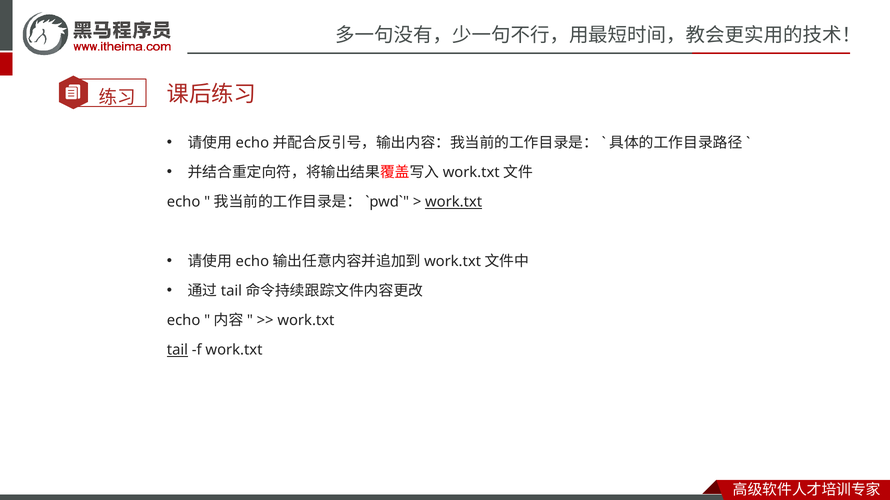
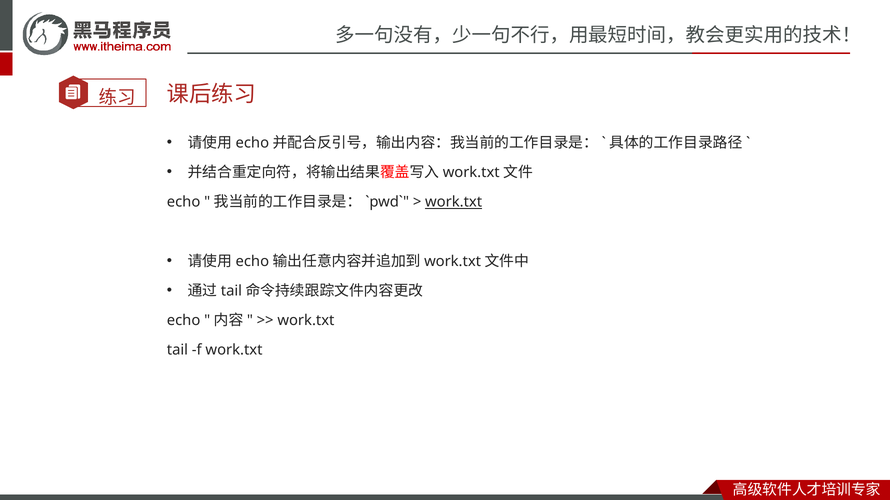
tail underline: present -> none (177, 350)
